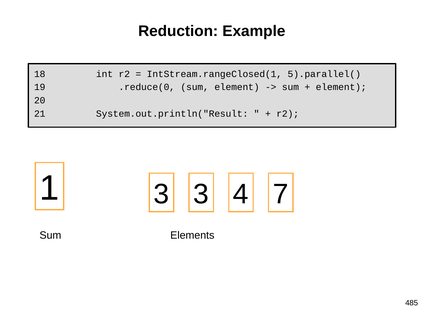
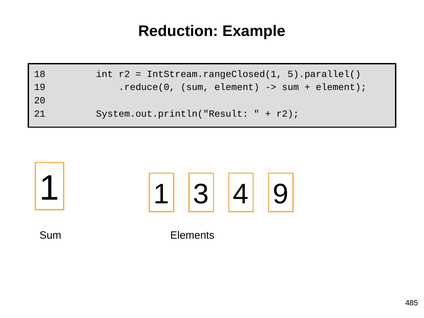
1 3: 3 -> 1 (161, 194)
7: 7 -> 9 (281, 194)
